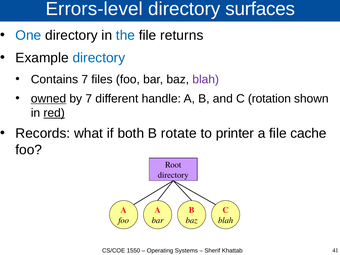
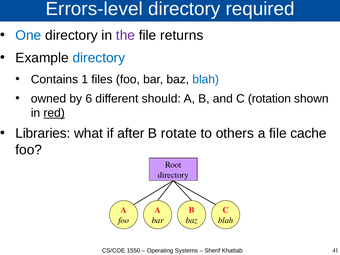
surfaces: surfaces -> required (260, 9)
the colour: blue -> purple (125, 35)
Contains 7: 7 -> 1 (85, 79)
blah colour: purple -> blue (206, 79)
owned underline: present -> none (48, 99)
by 7: 7 -> 6 (89, 99)
handle: handle -> should (161, 99)
Records: Records -> Libraries (43, 133)
both: both -> after (131, 133)
printer: printer -> others (235, 133)
